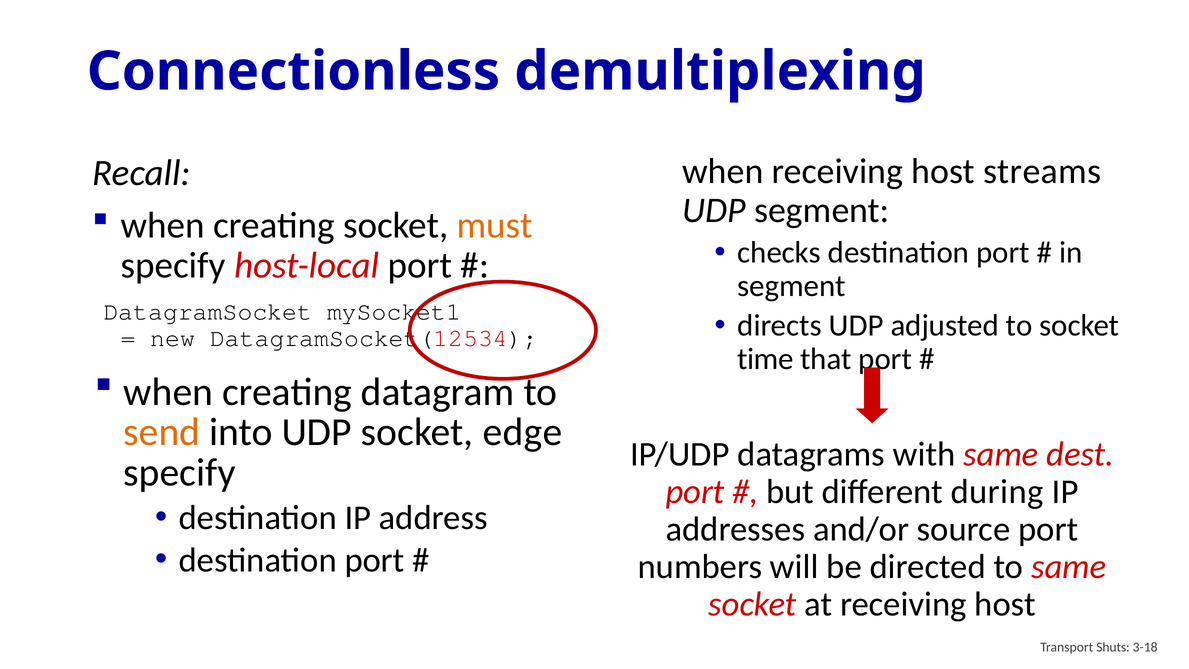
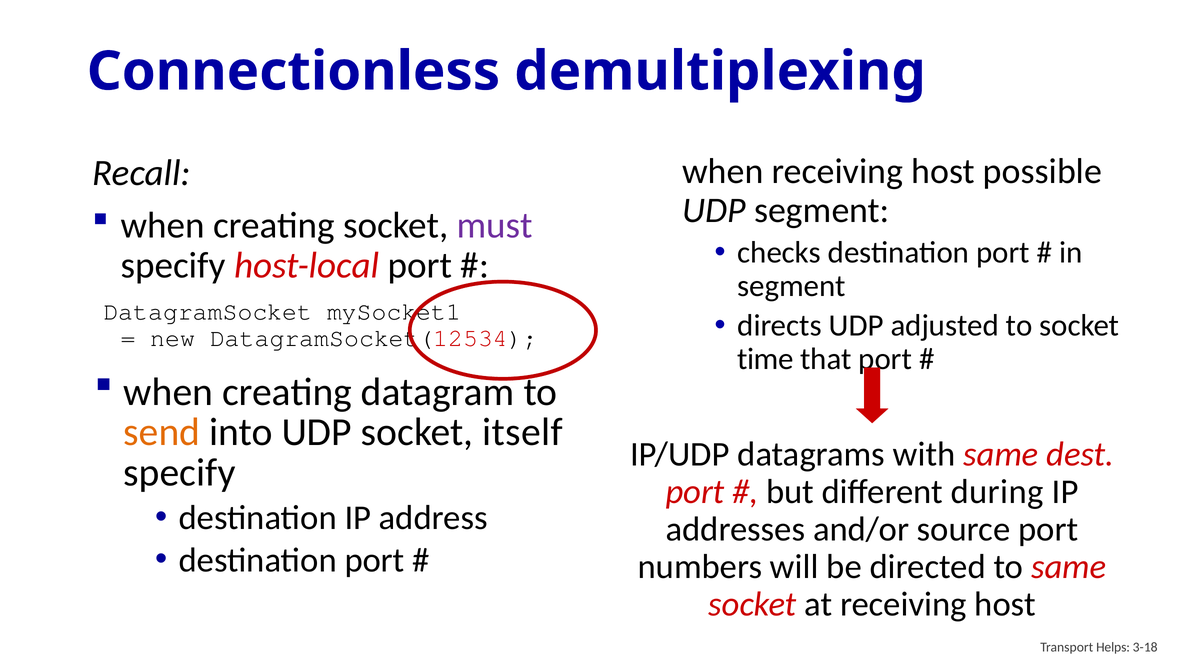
streams: streams -> possible (1042, 171)
must colour: orange -> purple (495, 225)
edge: edge -> itself (523, 432)
Shuts: Shuts -> Helps (1113, 647)
